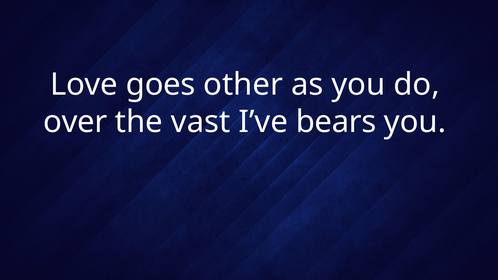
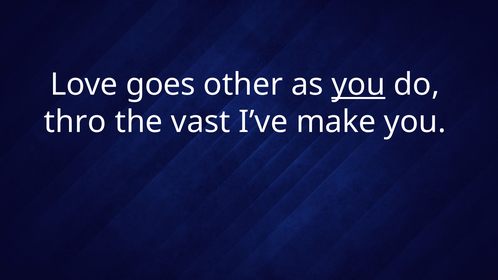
you underline: none -> present (358, 85)
over: over -> thro (75, 122)
bears: bears -> make (336, 122)
